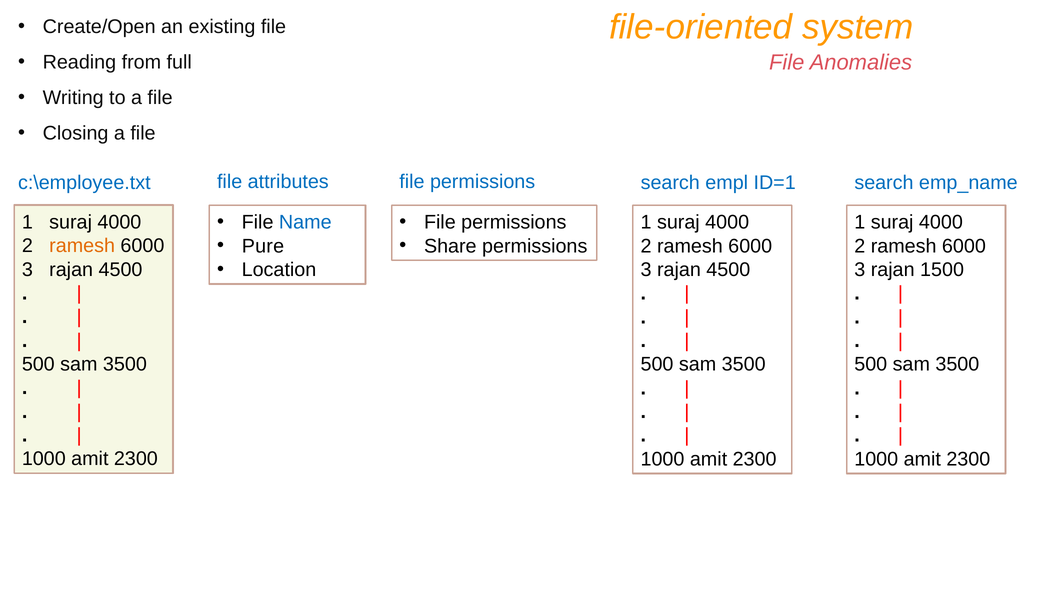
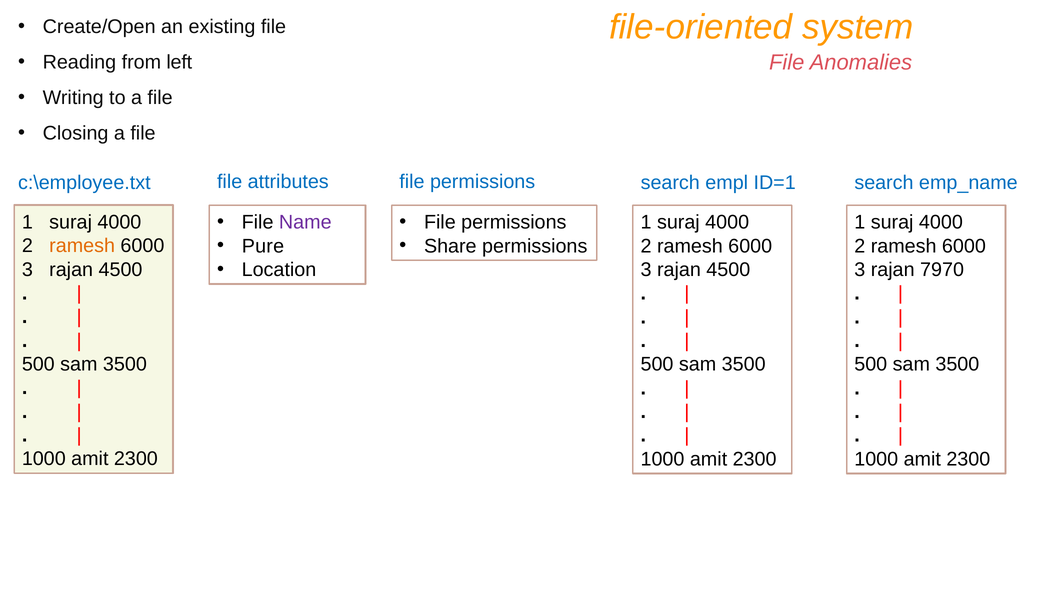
full: full -> left (179, 62)
Name colour: blue -> purple (305, 222)
1500: 1500 -> 7970 (942, 270)
